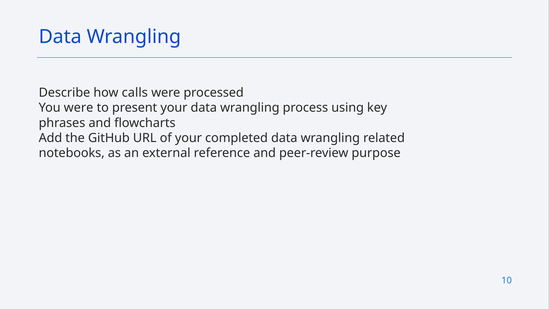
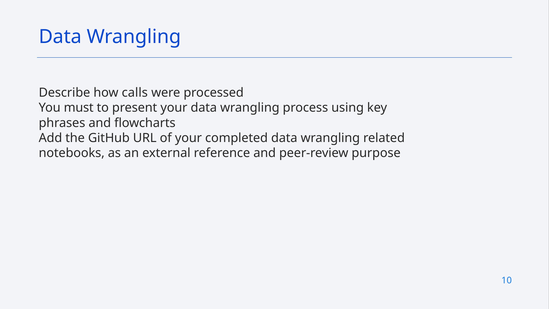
You were: were -> must (79, 108)
